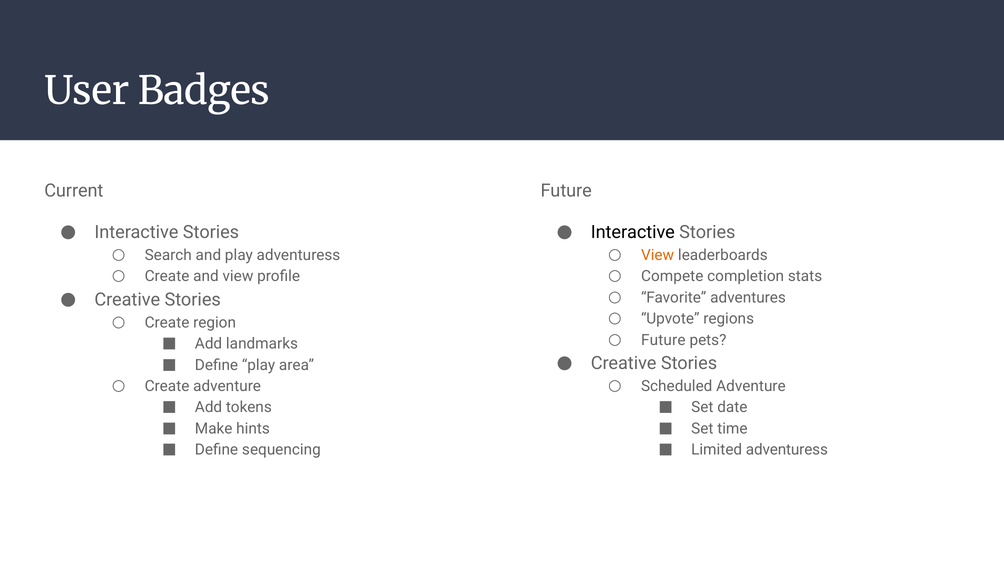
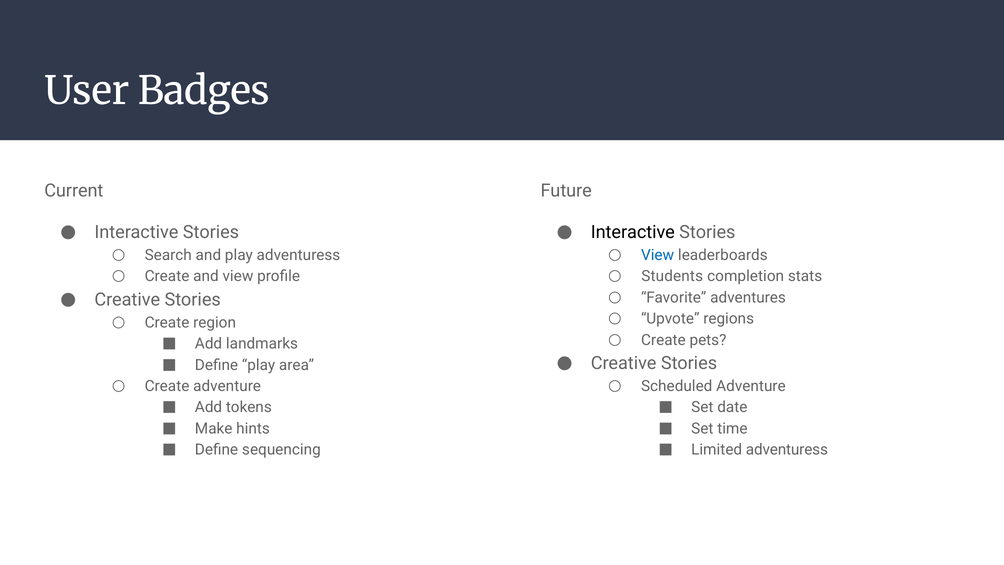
View colour: orange -> blue (658, 255)
Compete: Compete -> Students (672, 276)
Future: Future -> Create (663, 340)
